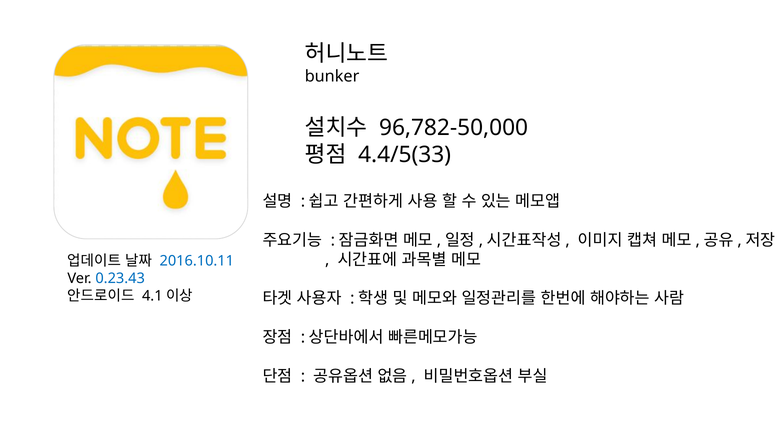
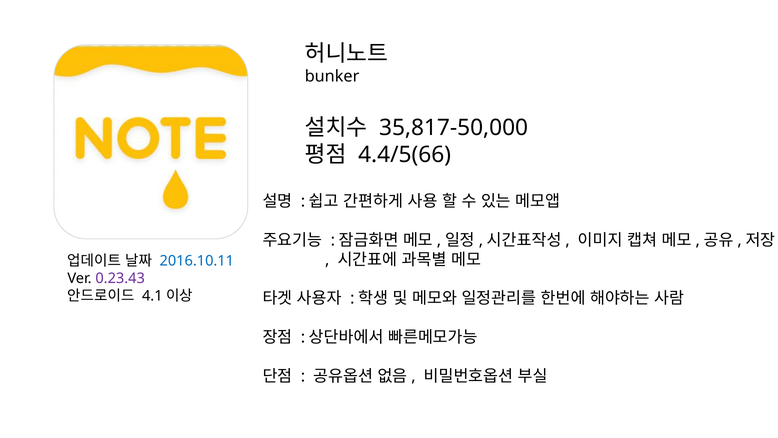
96,782-50,000: 96,782-50,000 -> 35,817-50,000 (454, 128)
4.4/5(33: 4.4/5(33 -> 4.4/5(66 (405, 155)
0.23.43 colour: blue -> purple (120, 278)
